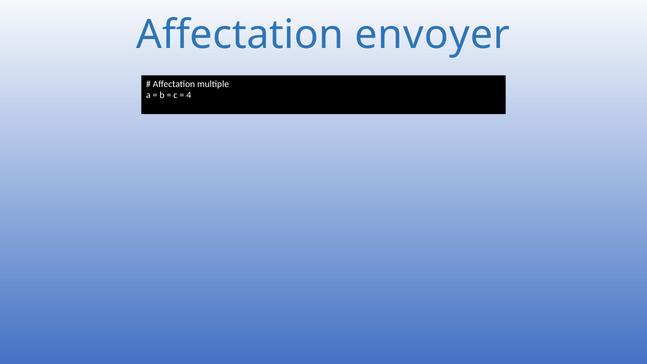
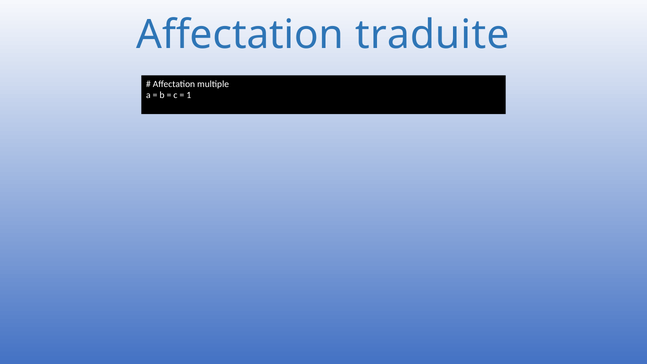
envoyer: envoyer -> traduite (432, 35)
4: 4 -> 1 (189, 95)
